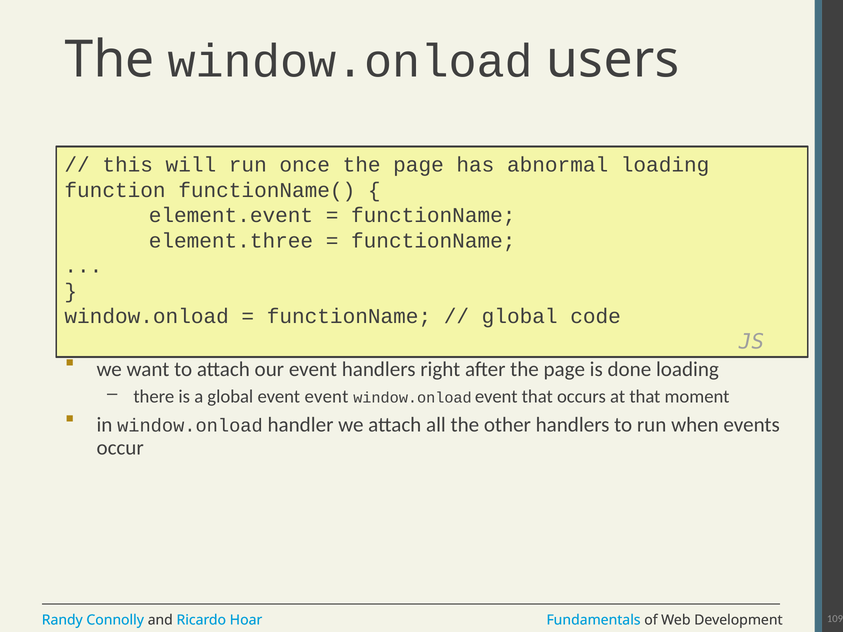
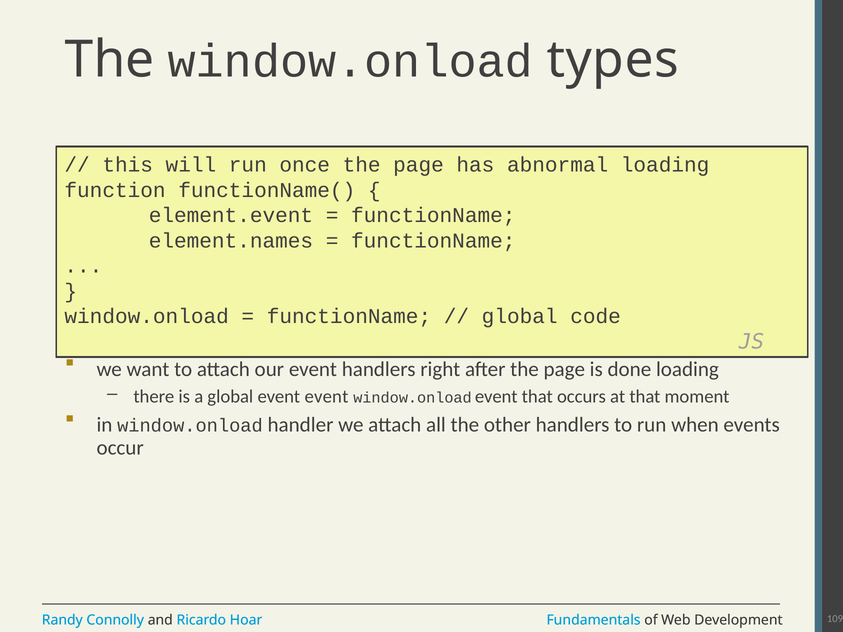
users: users -> types (613, 60)
element.three: element.three -> element.names (231, 241)
